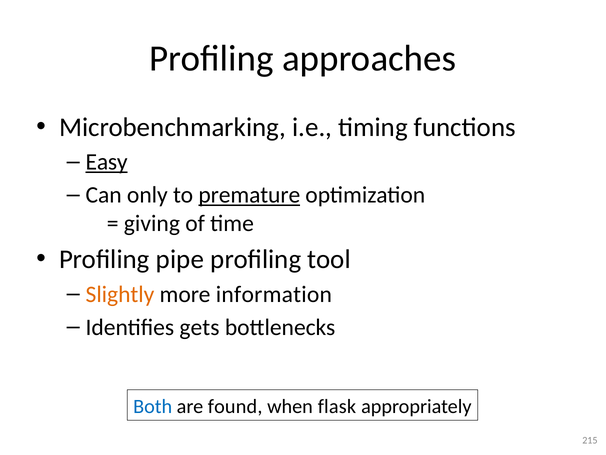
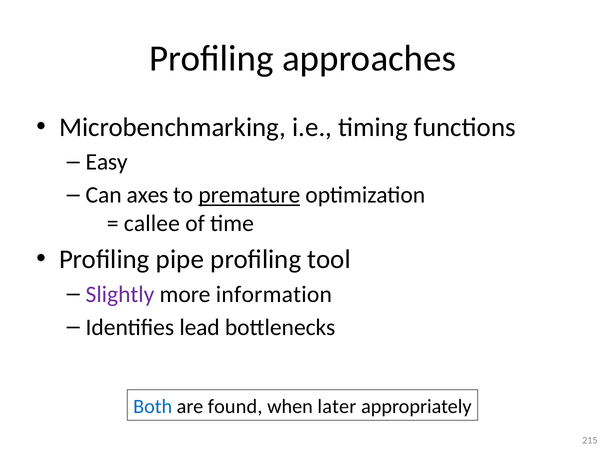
Easy underline: present -> none (107, 162)
only: only -> axes (147, 195)
giving: giving -> callee (152, 223)
Slightly colour: orange -> purple (120, 294)
gets: gets -> lead (200, 327)
flask: flask -> later (337, 406)
